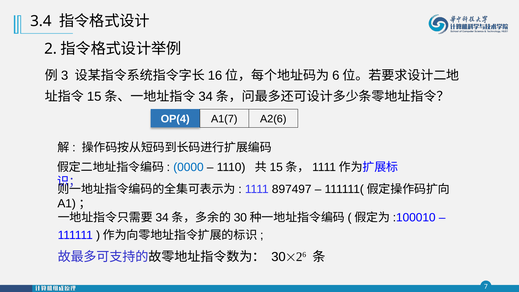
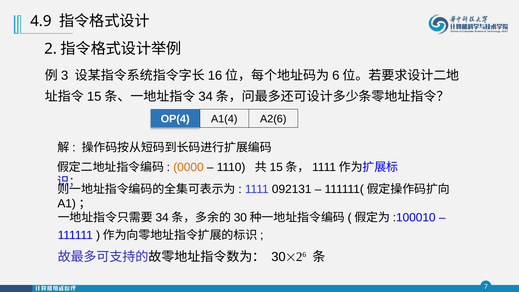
3.4: 3.4 -> 4.9 (41, 21)
A1(7: A1(7 -> A1(4 (224, 119)
0000 colour: blue -> orange (188, 167)
897497: 897497 -> 092131 (292, 189)
